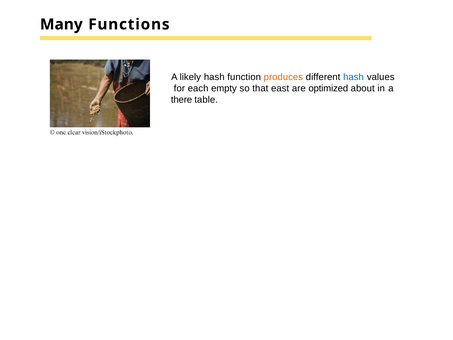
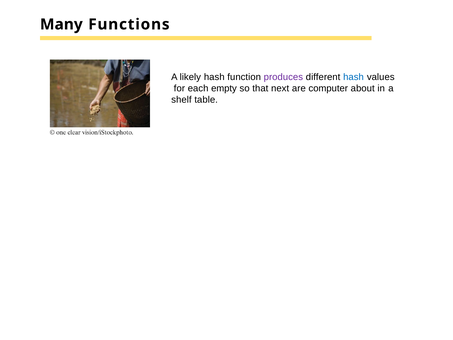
produces colour: orange -> purple (283, 77)
east: east -> next (280, 88)
optimized: optimized -> computer (328, 88)
there: there -> shelf (181, 100)
